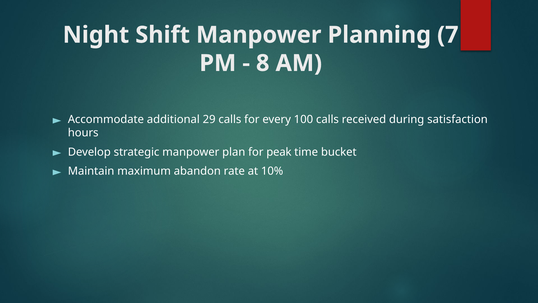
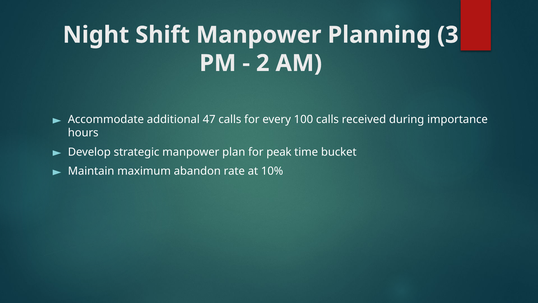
7: 7 -> 3 (448, 35)
8: 8 -> 2 (263, 63)
29: 29 -> 47 (209, 119)
satisfaction: satisfaction -> importance (457, 119)
